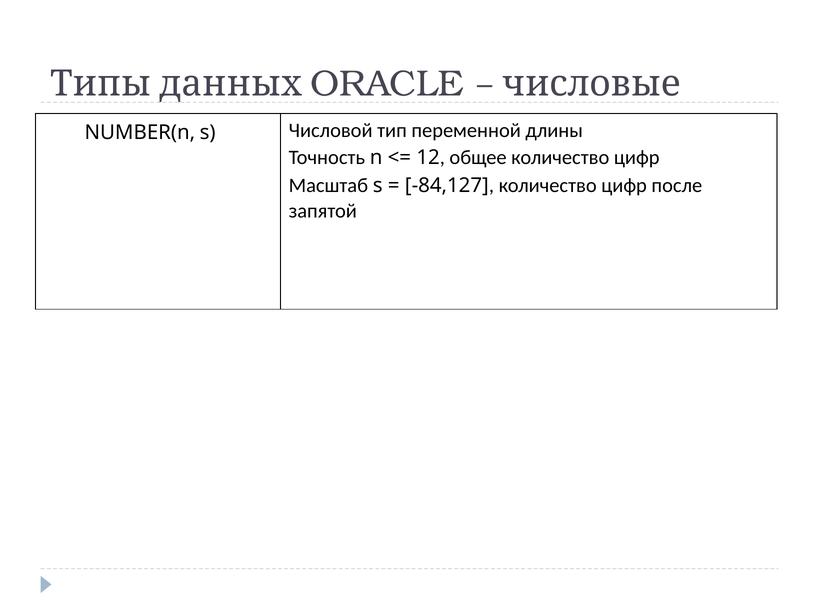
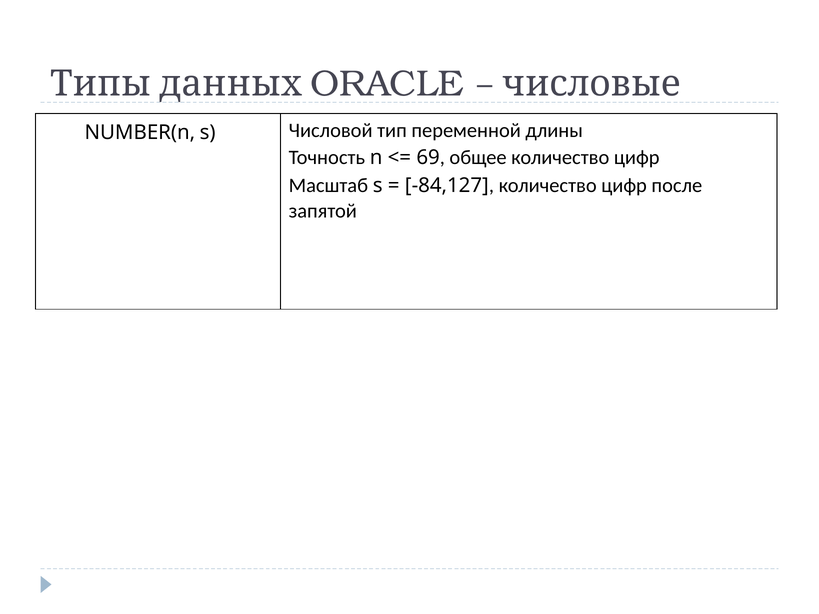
12: 12 -> 69 (428, 158)
